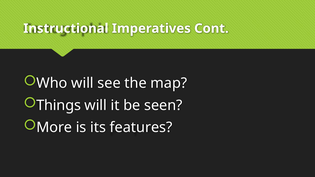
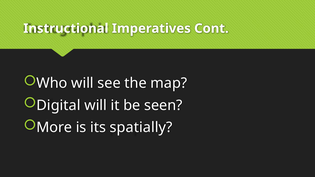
Things: Things -> Digital (58, 105)
features: features -> spatially (141, 128)
